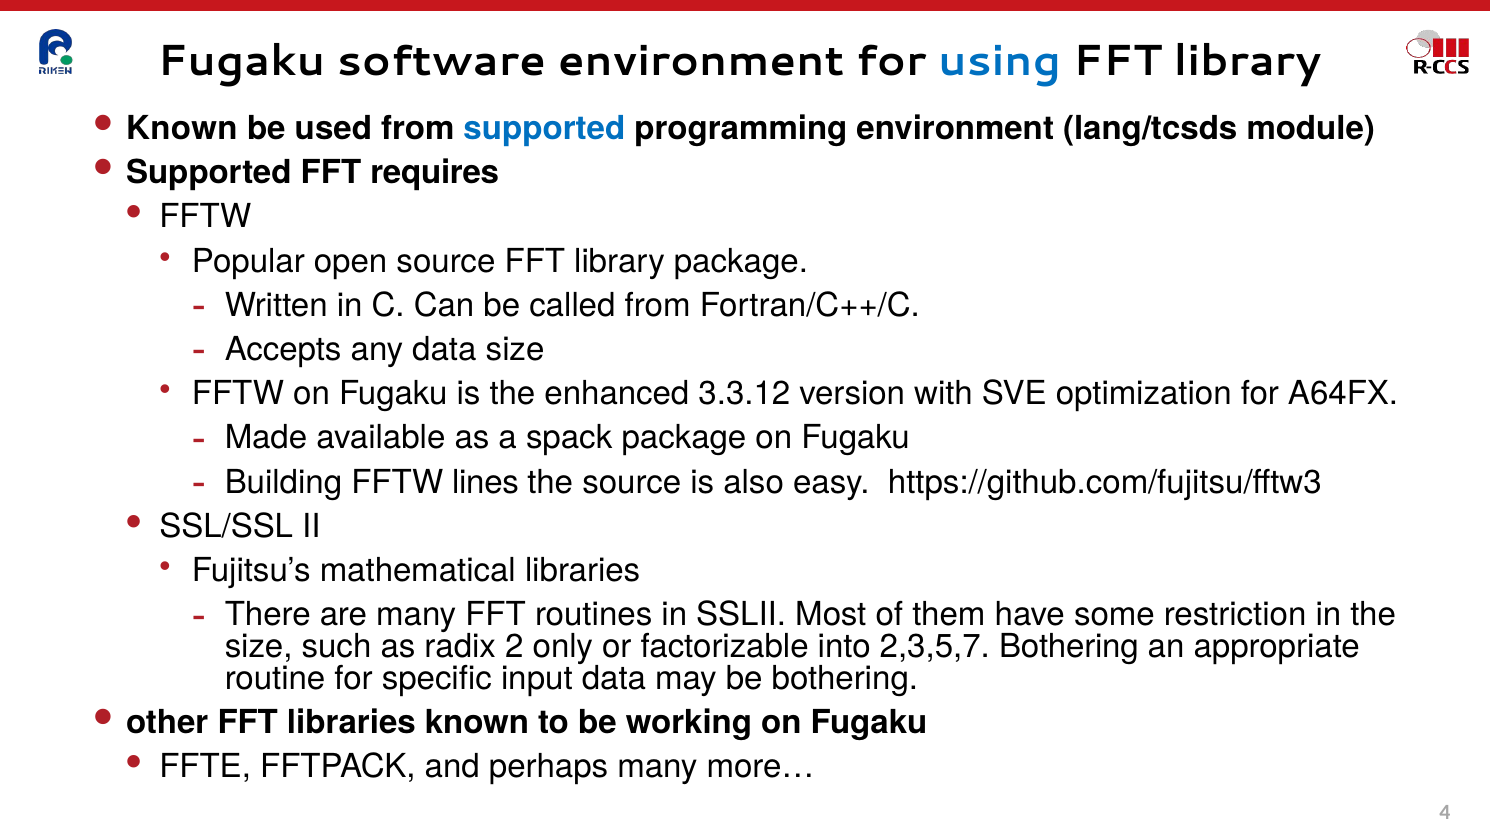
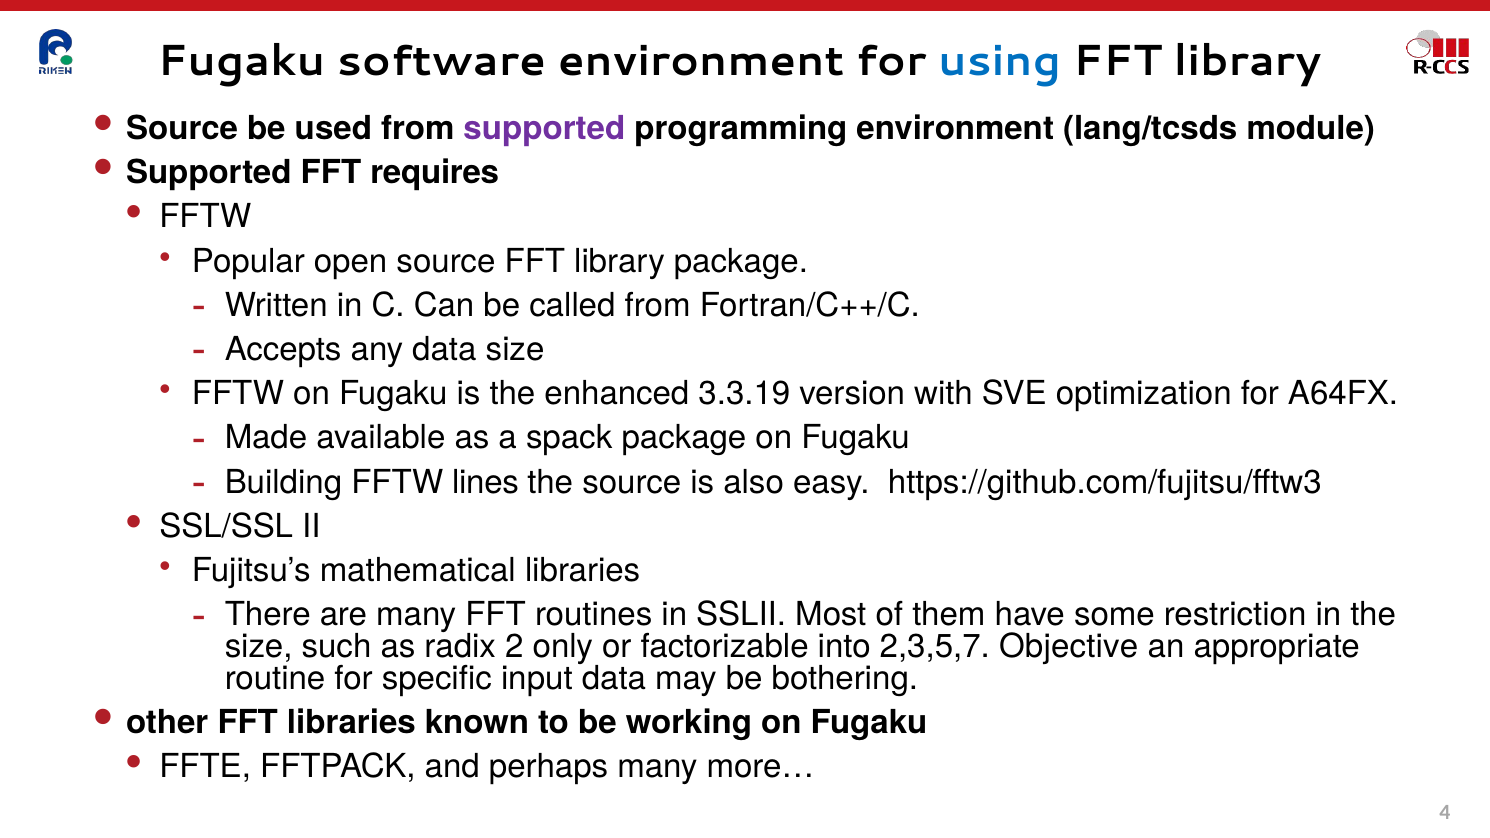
Known: Known -> Source (182, 129)
supported colour: blue -> purple (544, 129)
3.3.12: 3.3.12 -> 3.3.19 (744, 394)
2,3,5,7 Bothering: Bothering -> Objective (1069, 647)
